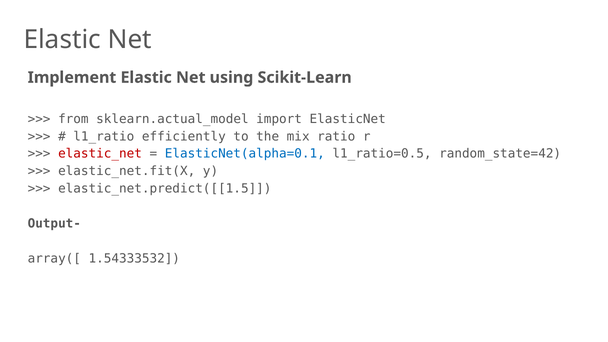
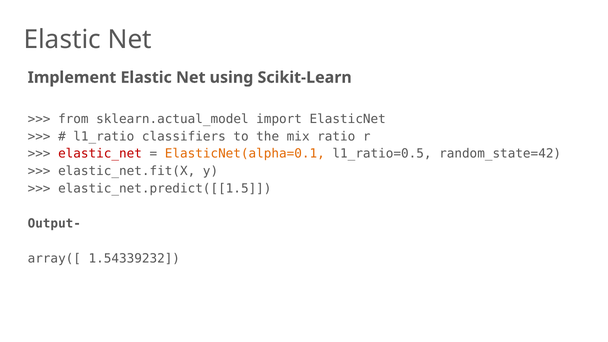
efficiently: efficiently -> classifiers (184, 136)
ElasticNet(alpha=0.1 colour: blue -> orange (245, 154)
1.54333532: 1.54333532 -> 1.54339232 (134, 259)
